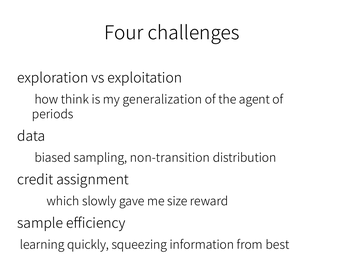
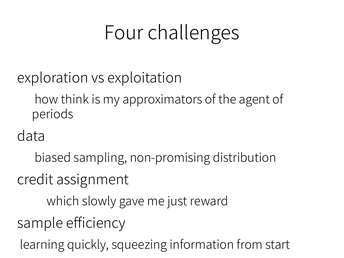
generalization: generalization -> approximators (162, 100)
non-transition: non-transition -> non-promising (170, 158)
size: size -> just (177, 201)
best: best -> start (278, 245)
